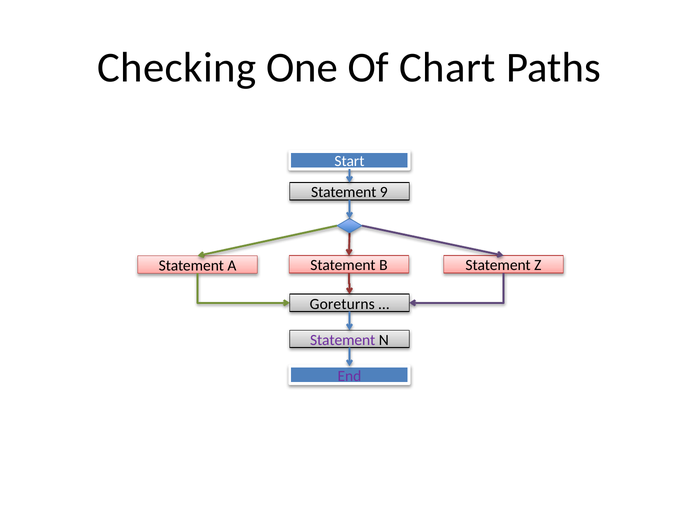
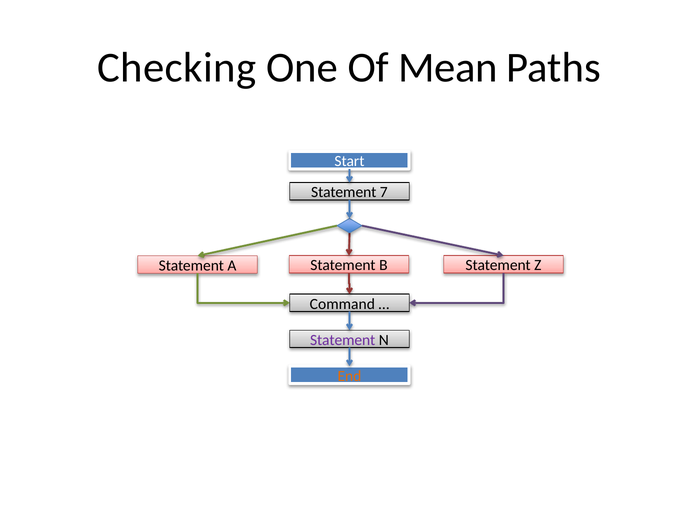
Chart: Chart -> Mean (448, 68)
9: 9 -> 7 (384, 192)
Goreturns: Goreturns -> Command (342, 304)
End colour: purple -> orange (349, 376)
